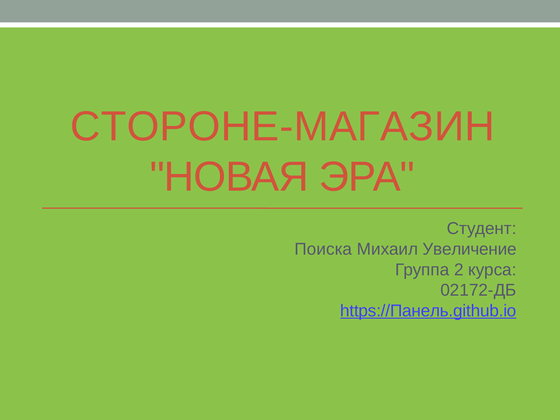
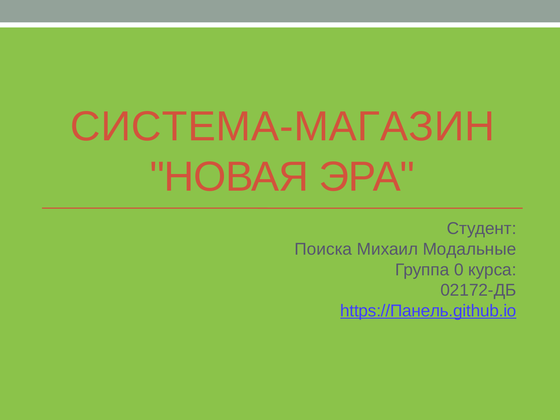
СТОРОНЕ-МАГАЗИН: СТОРОНЕ-МАГАЗИН -> СИСТЕМА-МАГАЗИН (283, 127)
Увеличение: Увеличение -> Модальные (469, 249)
2: 2 -> 0 (459, 270)
